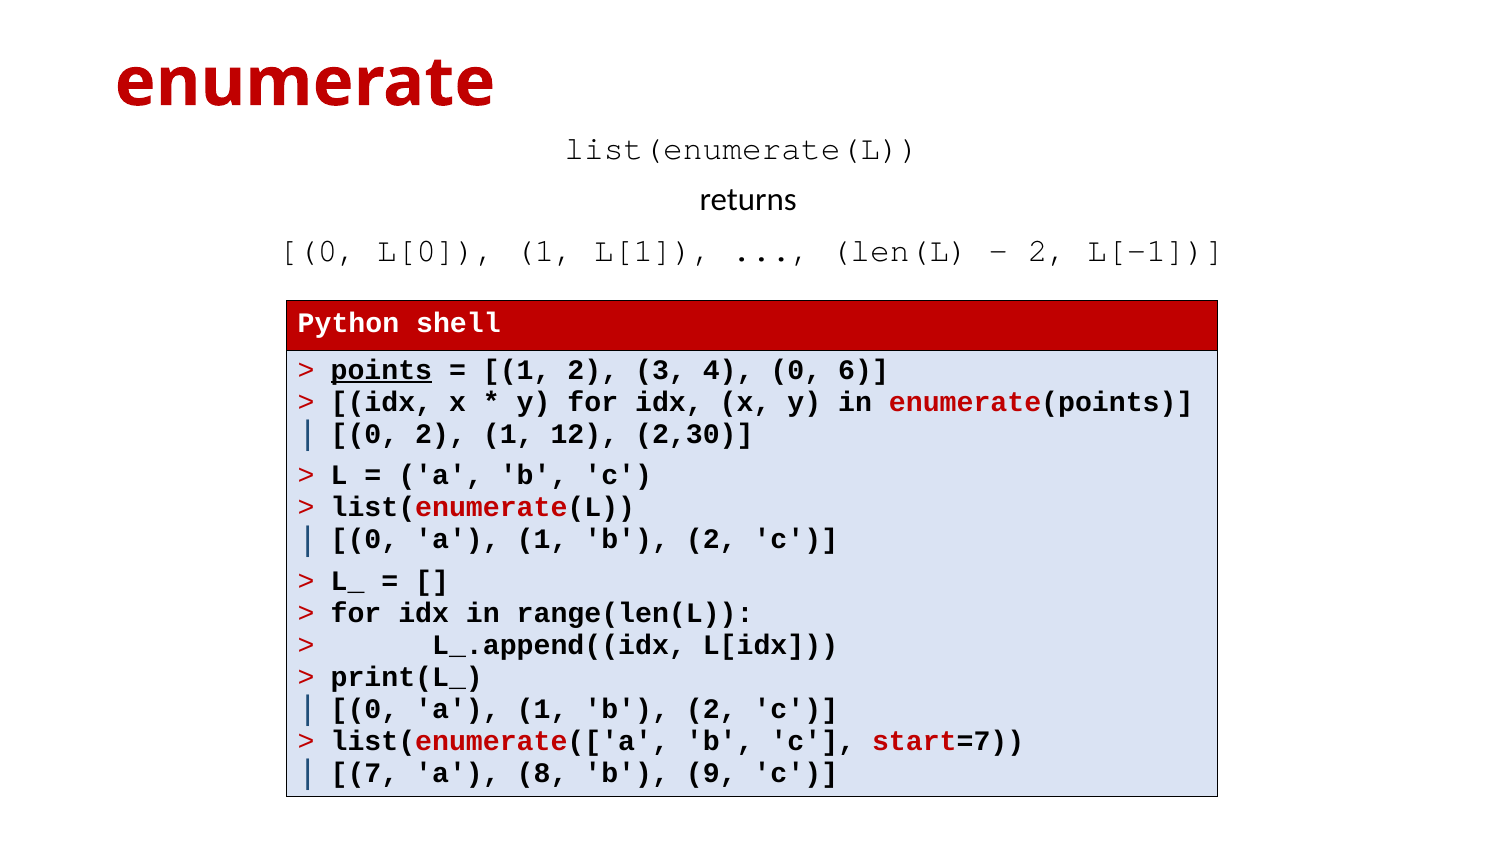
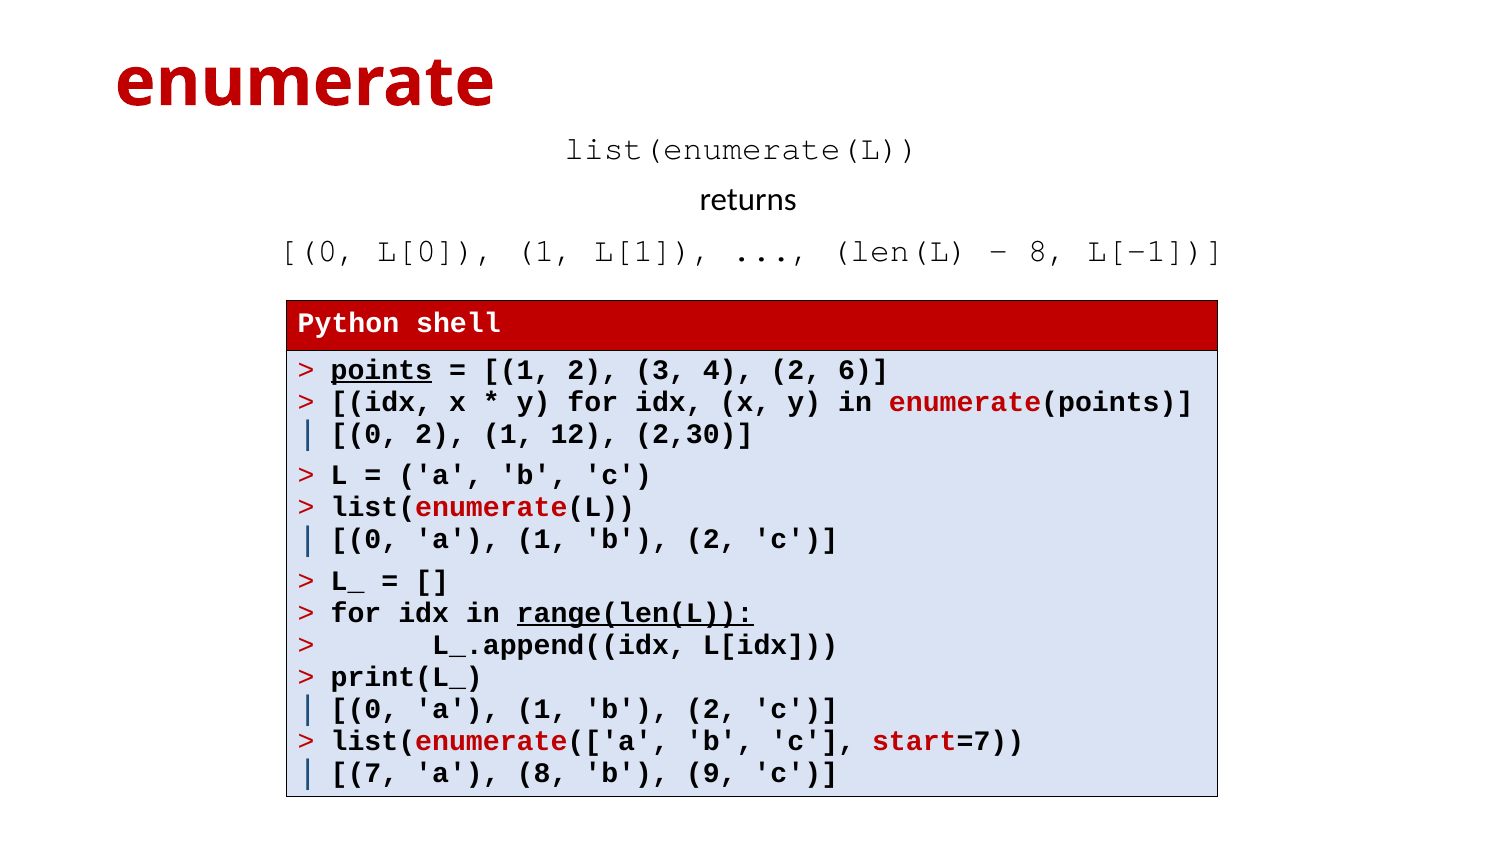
2: 2 -> 8 (1048, 251)
4 0: 0 -> 2 (796, 370)
range(len(L underline: none -> present (635, 613)
